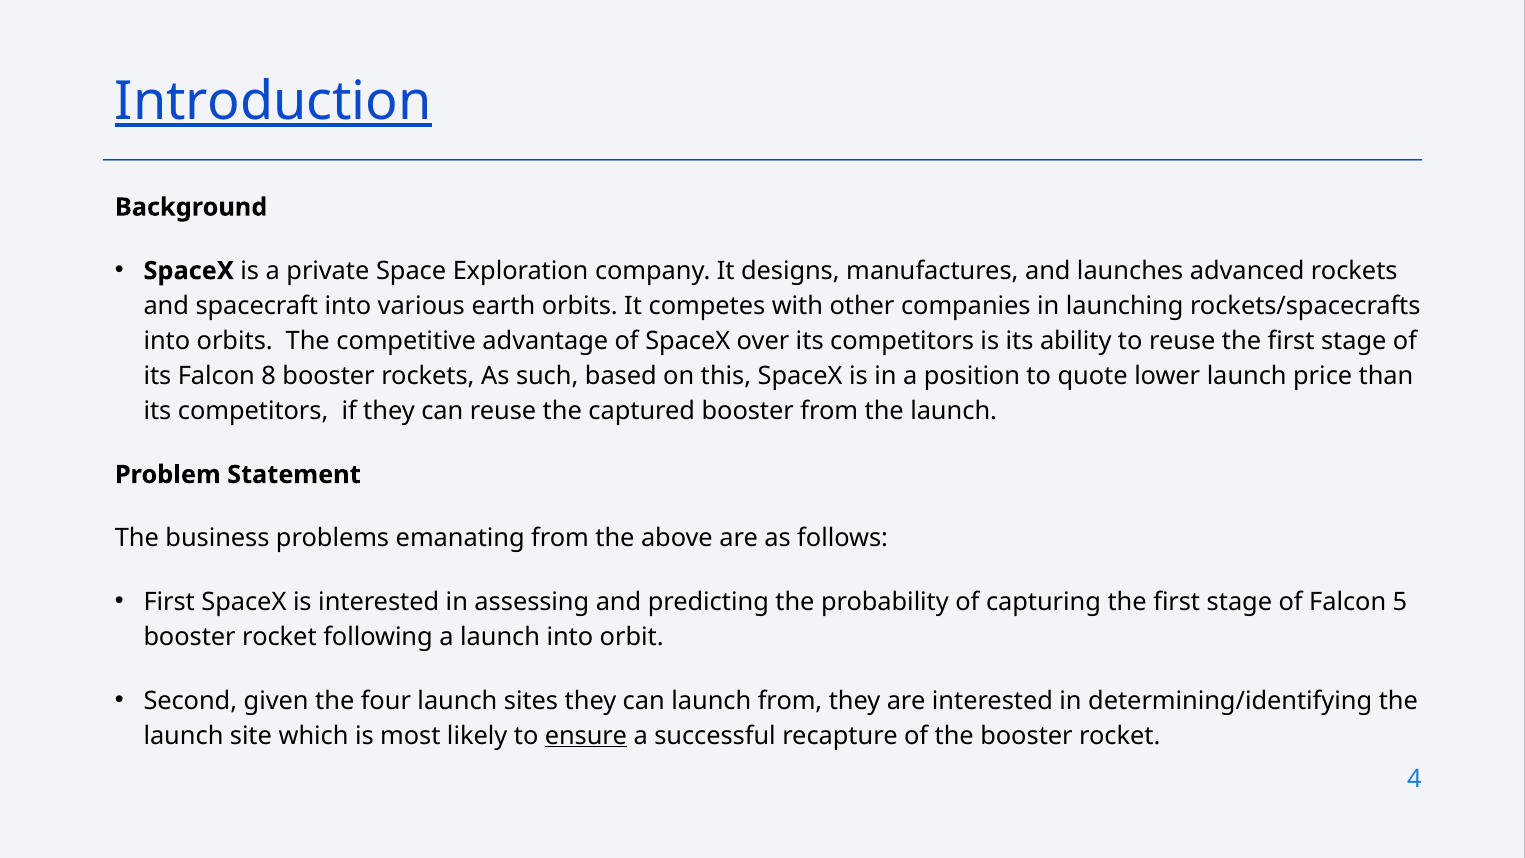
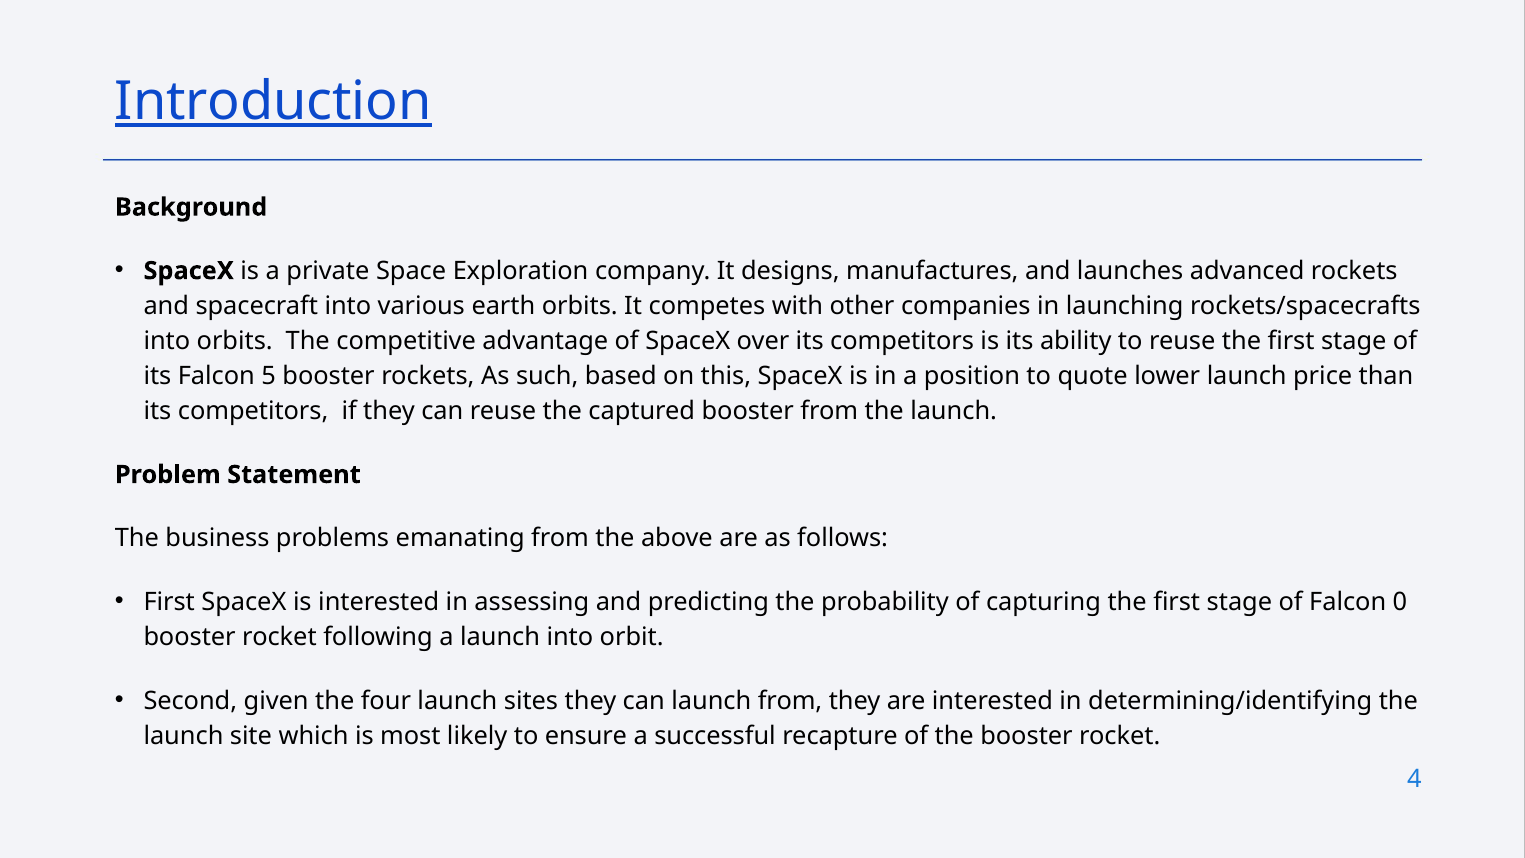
8: 8 -> 5 (269, 376)
5: 5 -> 0 (1400, 602)
ensure underline: present -> none (586, 735)
